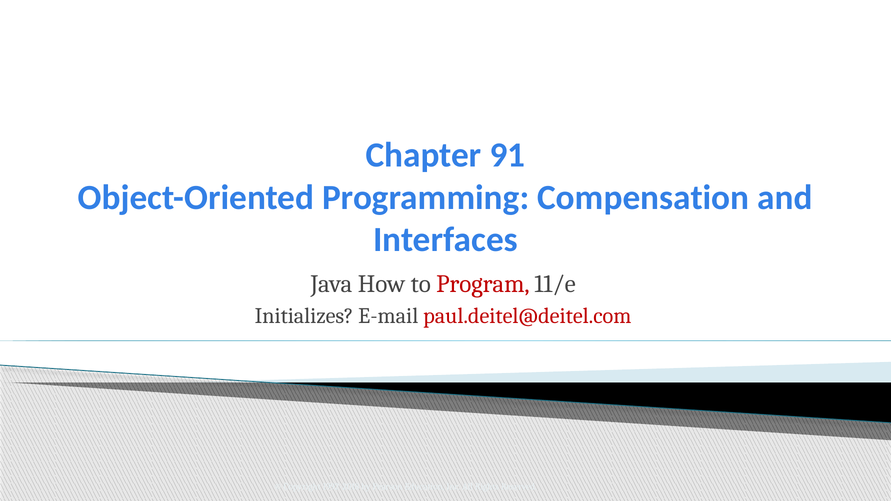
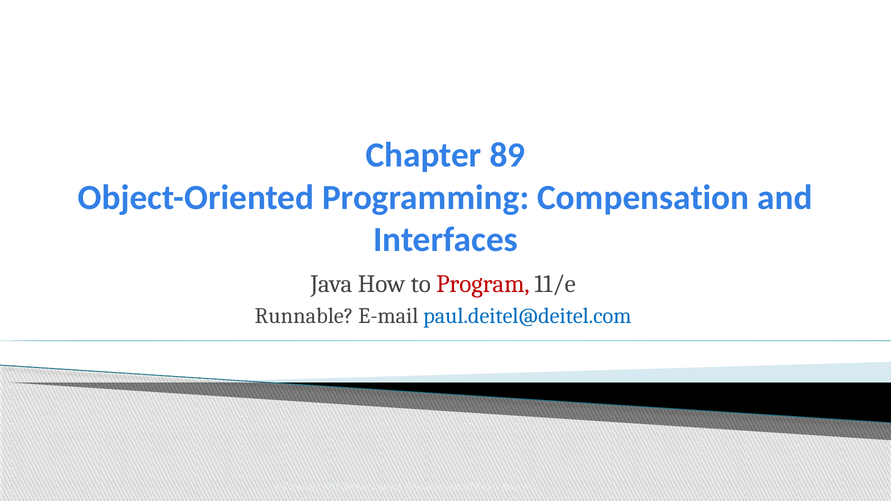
91: 91 -> 89 (507, 155)
Initializes: Initializes -> Runnable (304, 316)
paul.deitel@deitel.com colour: red -> blue (527, 316)
